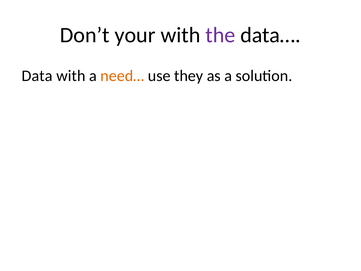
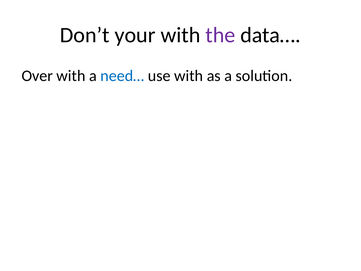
Data: Data -> Over (37, 76)
need… colour: orange -> blue (122, 76)
use they: they -> with (189, 76)
